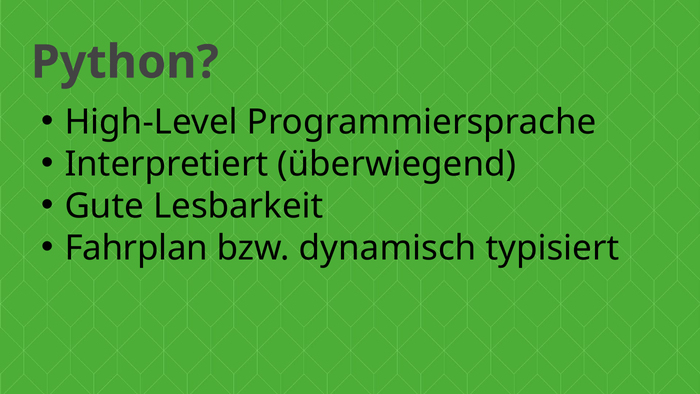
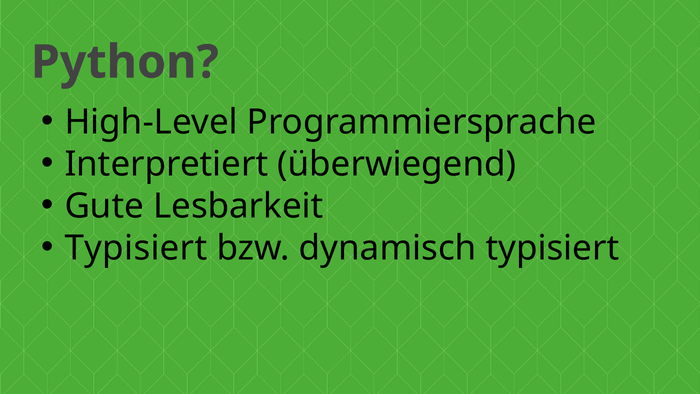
Fahrplan: Fahrplan -> Typisiert (136, 248)
